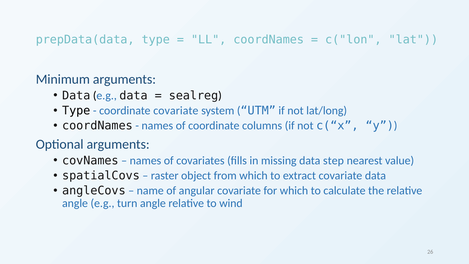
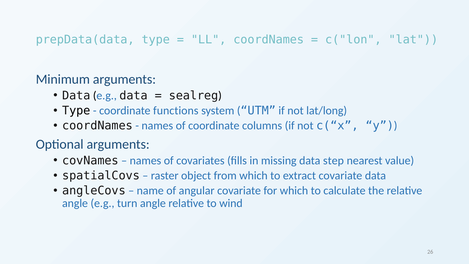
coordinate covariate: covariate -> functions (176, 111)
